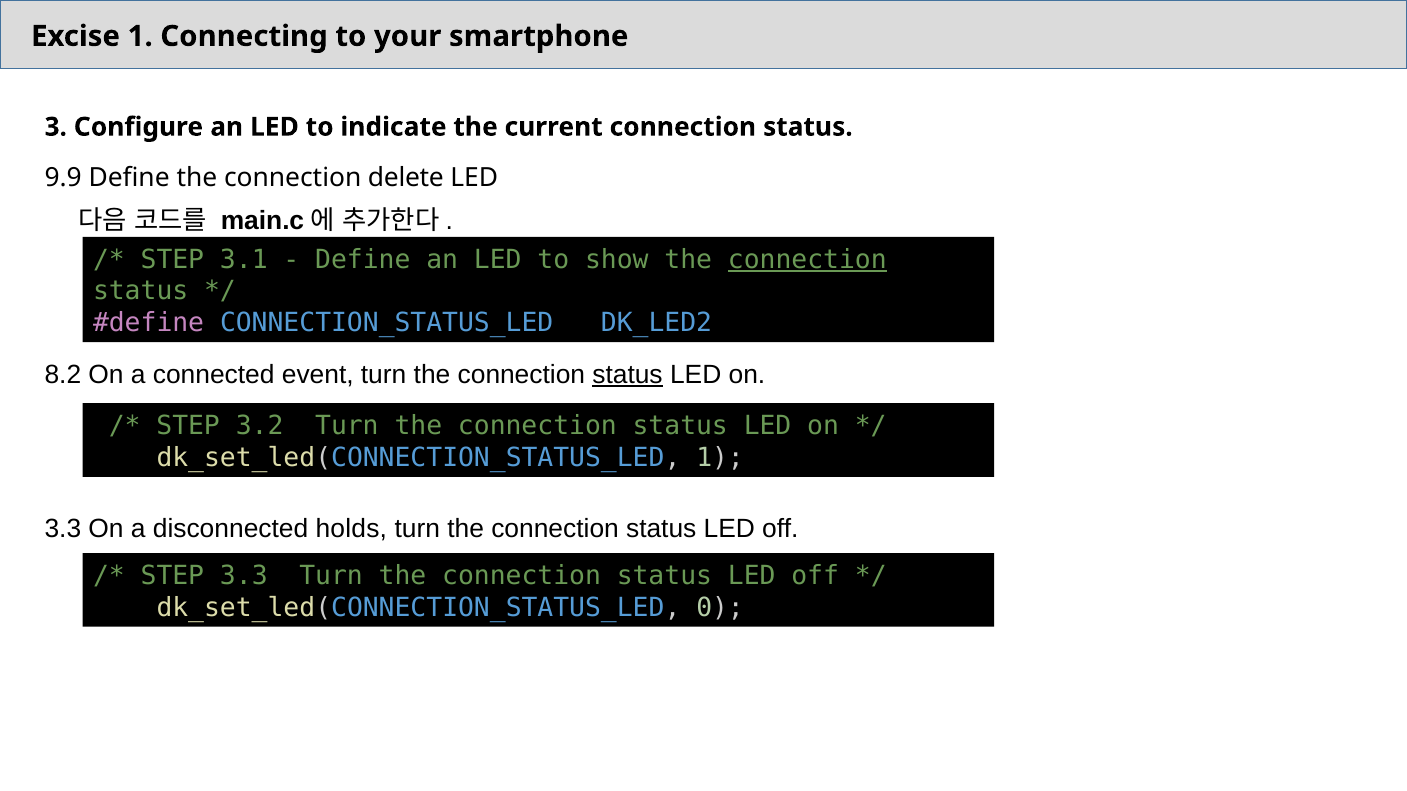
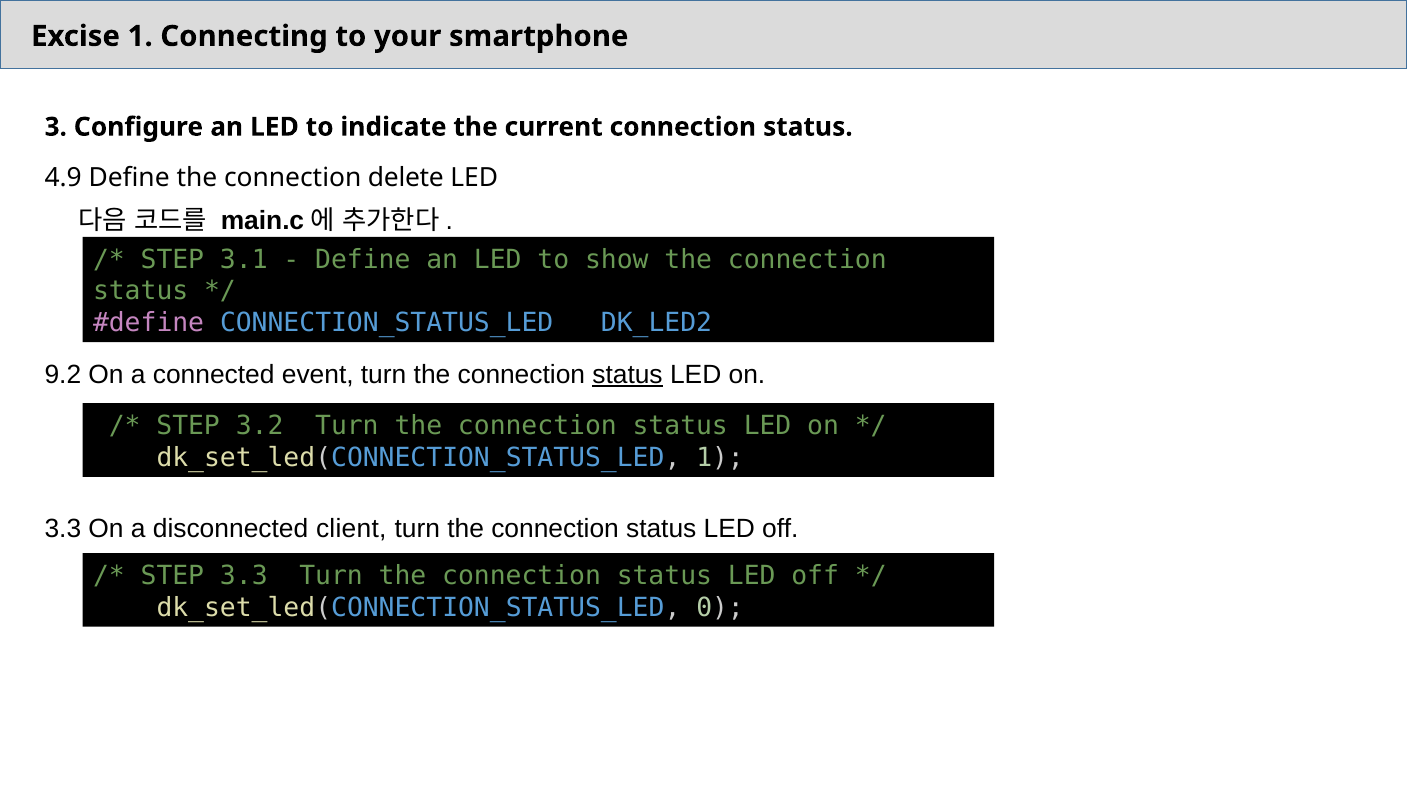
9.9: 9.9 -> 4.9 (63, 178)
connection underline: present -> none (807, 260)
8.2: 8.2 -> 9.2 (63, 375)
holds: holds -> client (351, 529)
